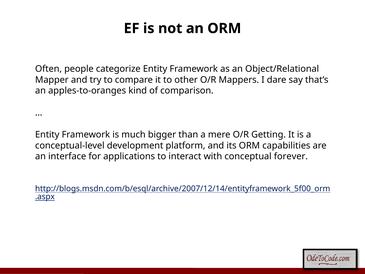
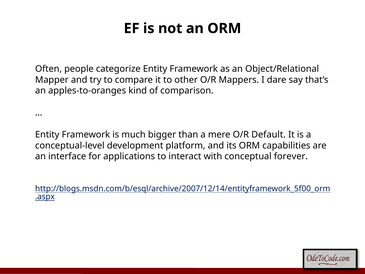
Getting: Getting -> Default (269, 134)
